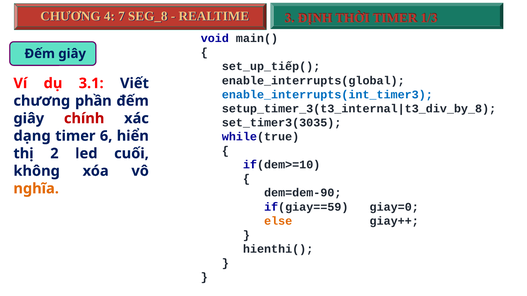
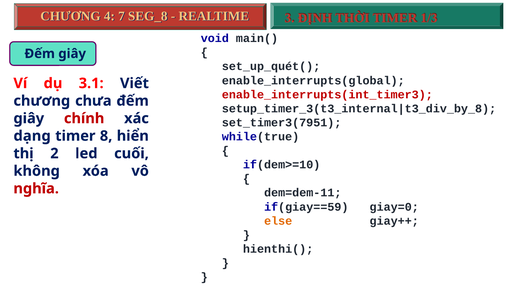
set_up_tiếp(: set_up_tiếp( -> set_up_quét( (271, 67)
enable_interrupts(int_timer3 colour: blue -> red (327, 95)
phần: phần -> chưa (93, 101)
set_timer3(3035: set_timer3(3035 -> set_timer3(7951 (282, 123)
6: 6 -> 8 (106, 136)
nghĩa colour: orange -> red (36, 189)
dem=dem-90: dem=dem-90 -> dem=dem-11 (303, 193)
